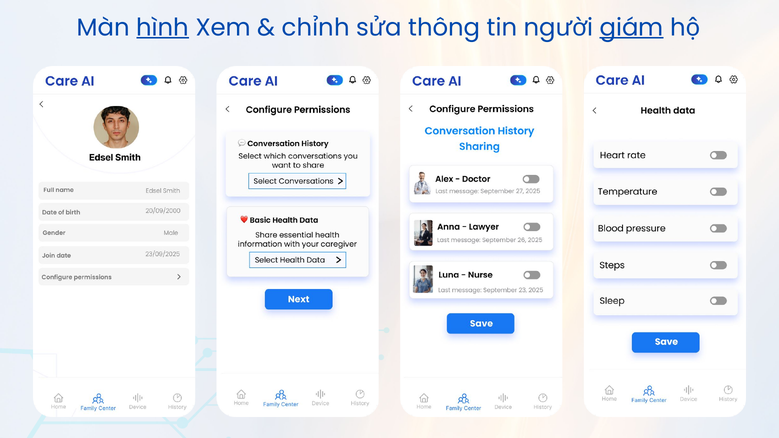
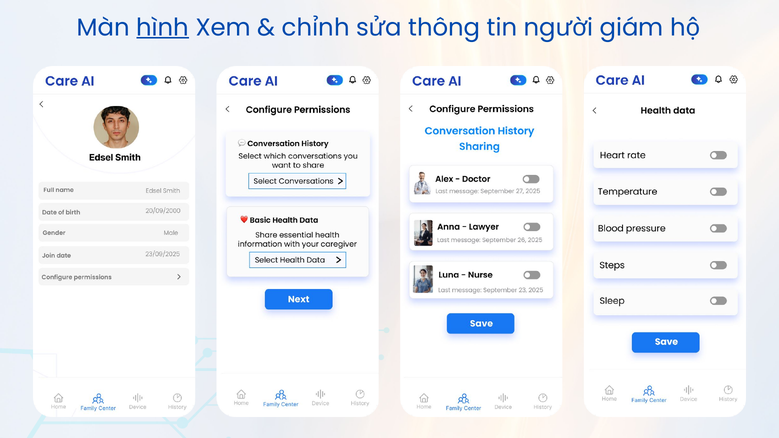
giám underline: present -> none (632, 28)
